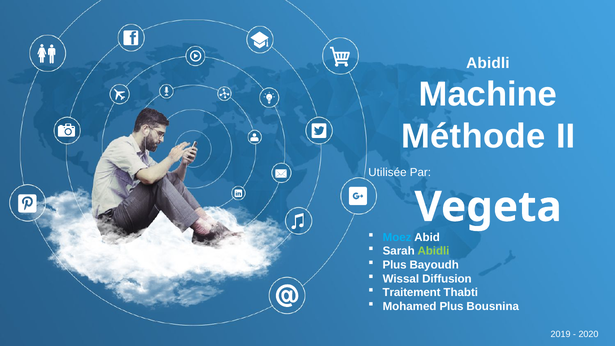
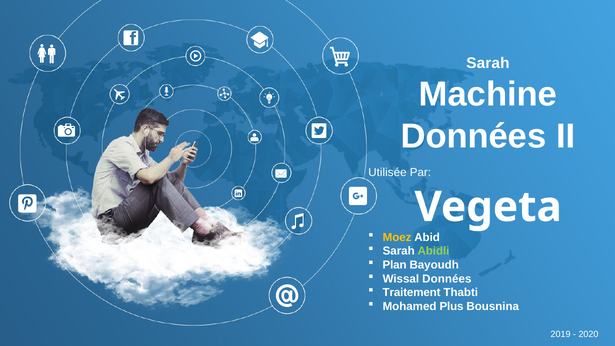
Abidli: Abidli -> Sarah (488, 63)
Méthode: Méthode -> Données (473, 136)
Moez colour: light blue -> yellow (397, 237)
Plus: Plus -> Plan (395, 265)
Wissal Diffusion: Diffusion -> Données (447, 279)
